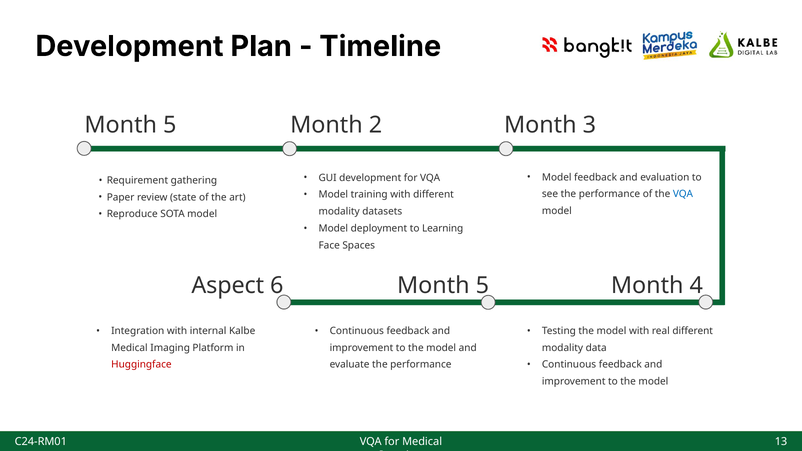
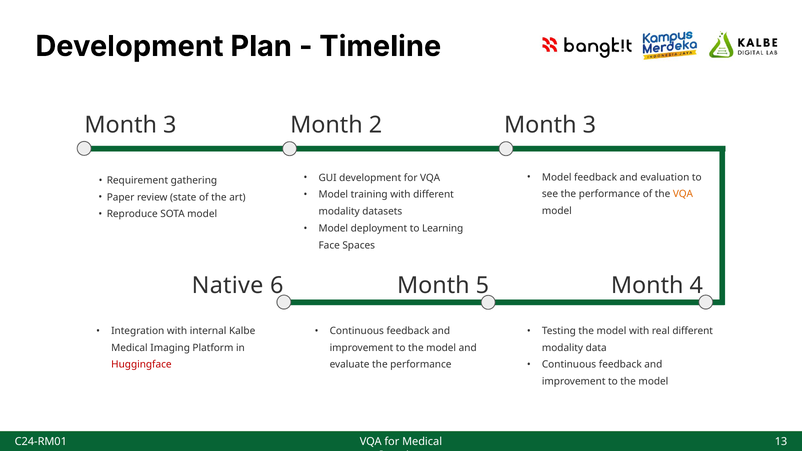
5: 5 -> 3 (170, 125)
VQA colour: blue -> orange (683, 194)
Aspect: Aspect -> Native (228, 286)
